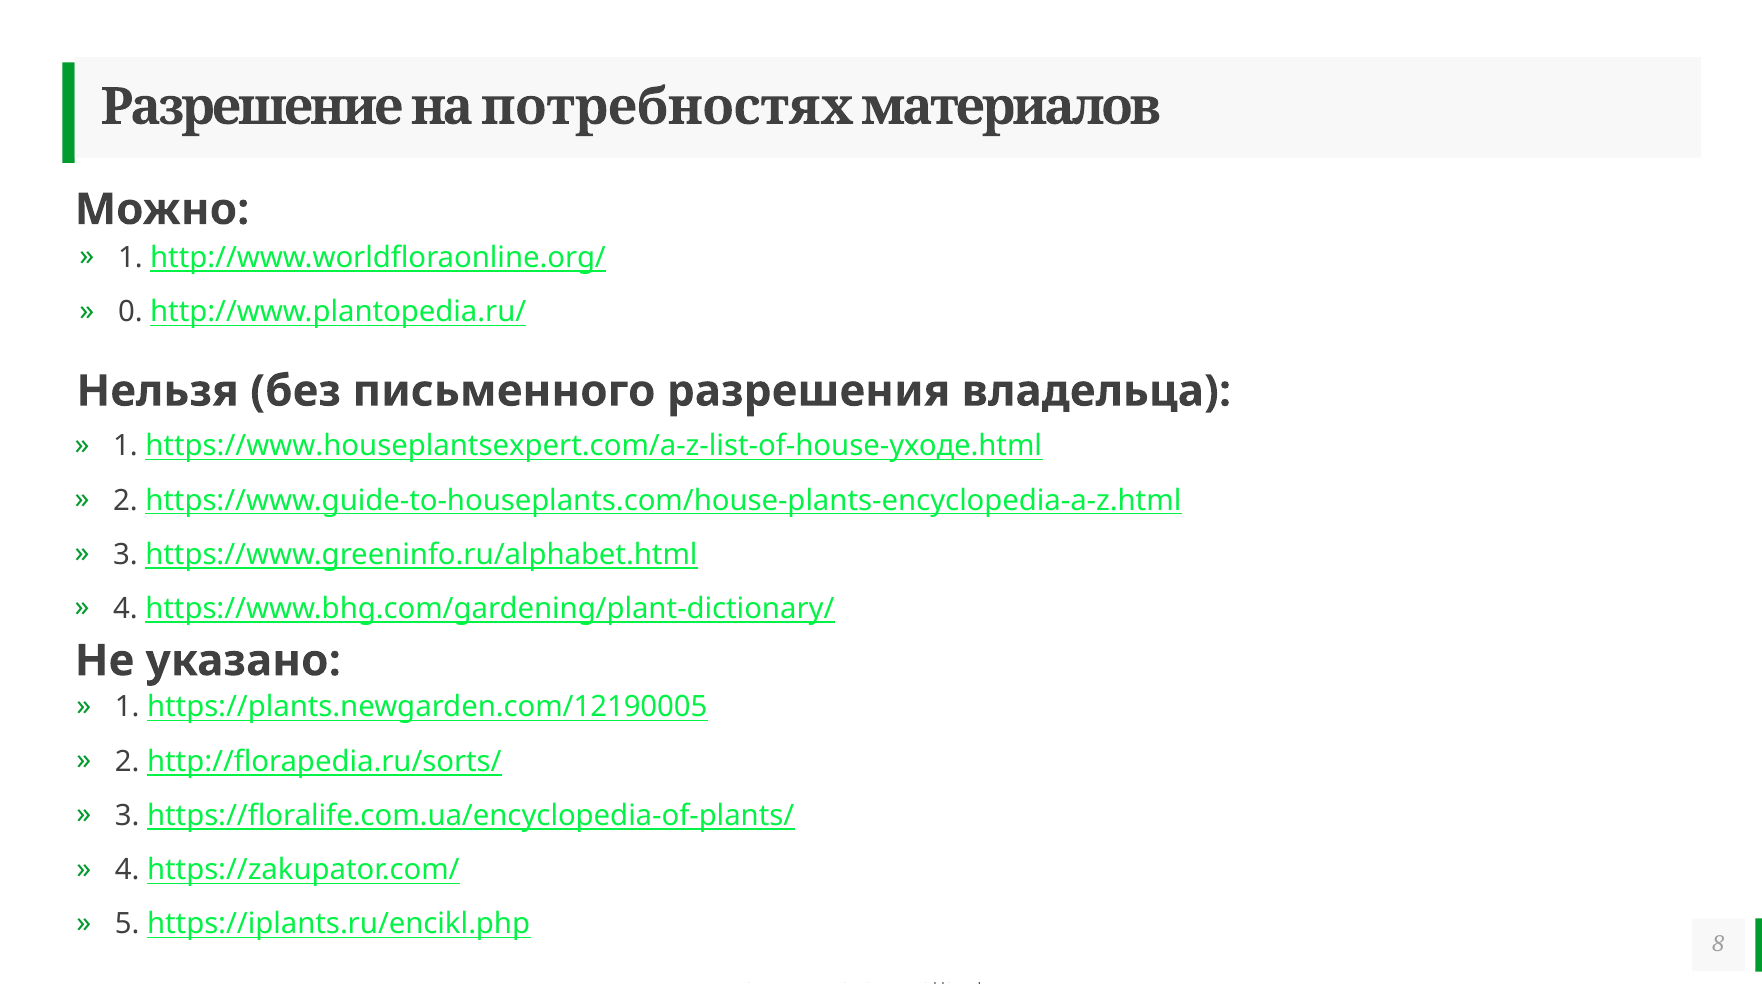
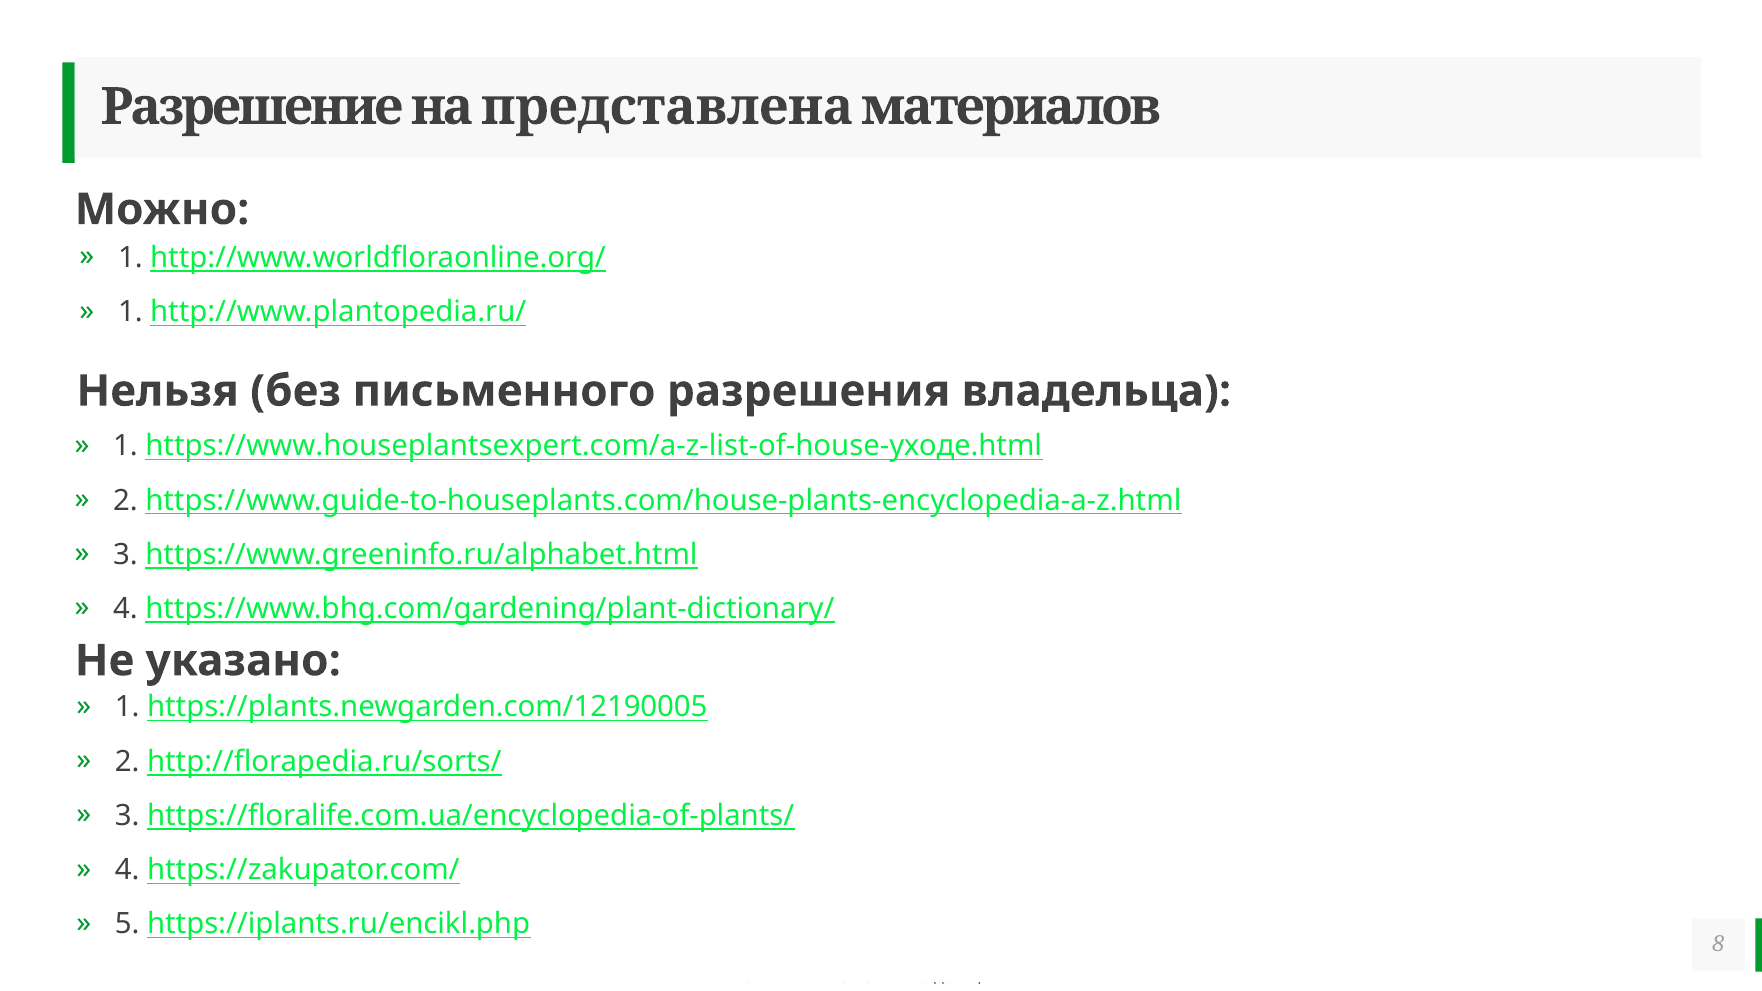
потребностях: потребностях -> представлена (667, 107)
0: 0 -> 1 (130, 312)
